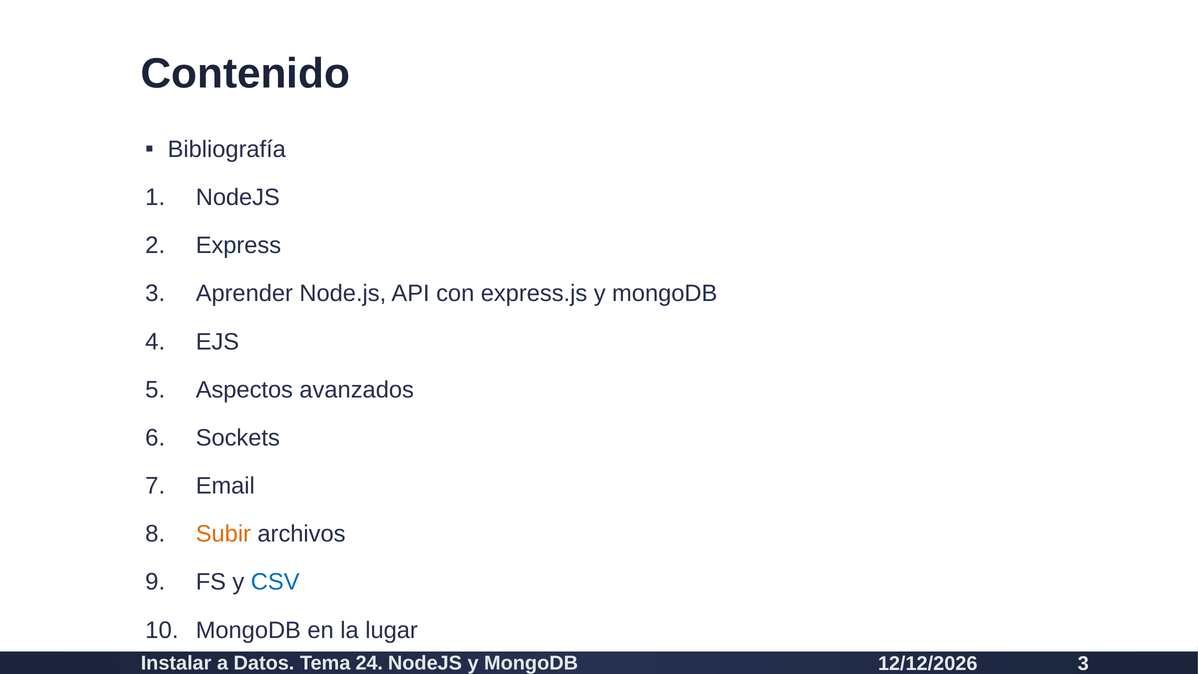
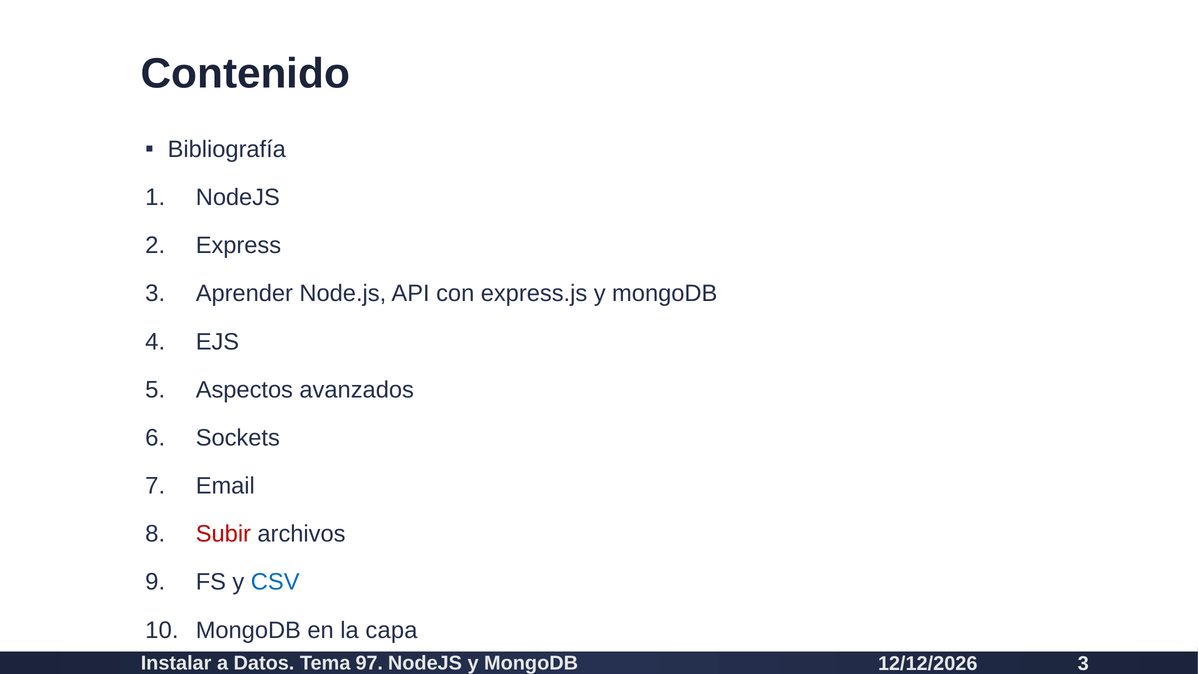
Subir colour: orange -> red (223, 534)
lugar: lugar -> capa (391, 630)
24: 24 -> 97 (369, 663)
